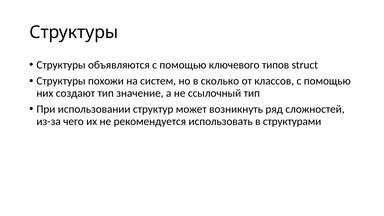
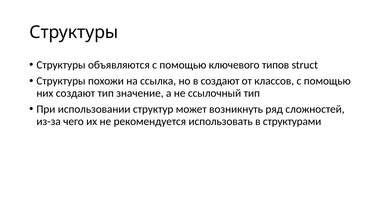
систем: систем -> ссылка (158, 81)
в сколько: сколько -> создают (220, 81)
